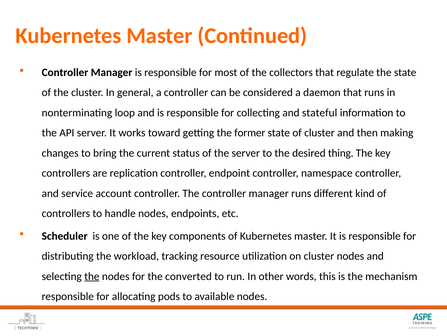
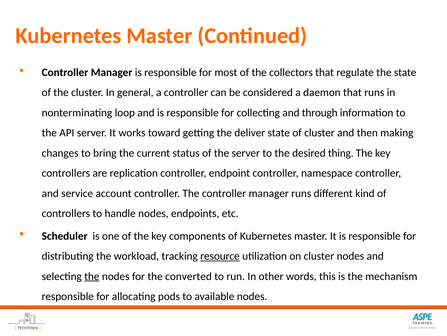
stateful: stateful -> through (320, 113)
former: former -> deliver (250, 133)
resource underline: none -> present (220, 256)
